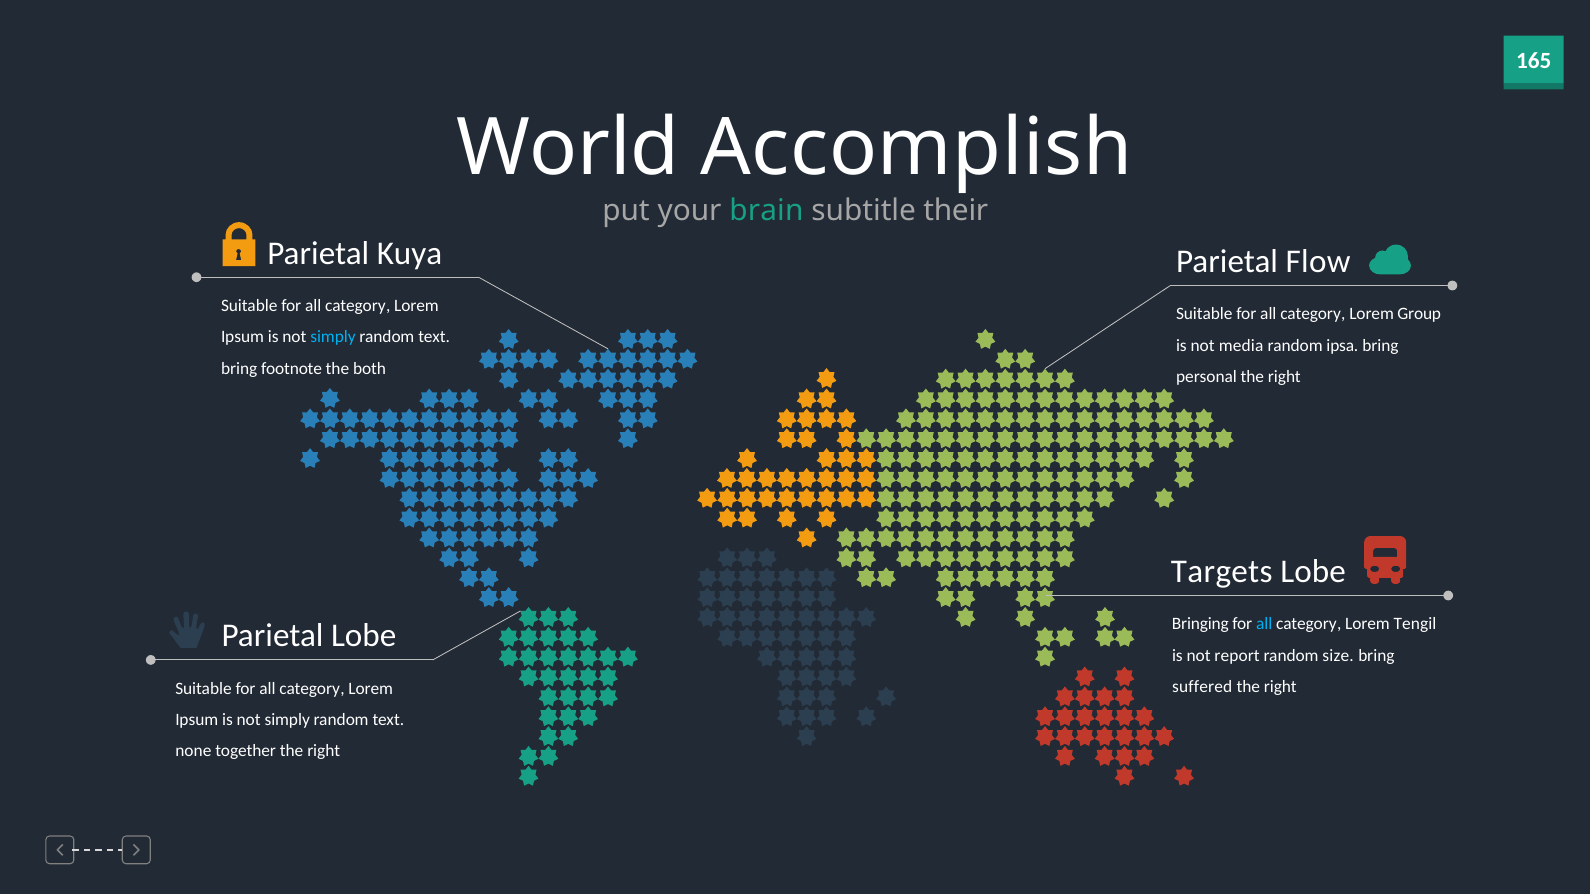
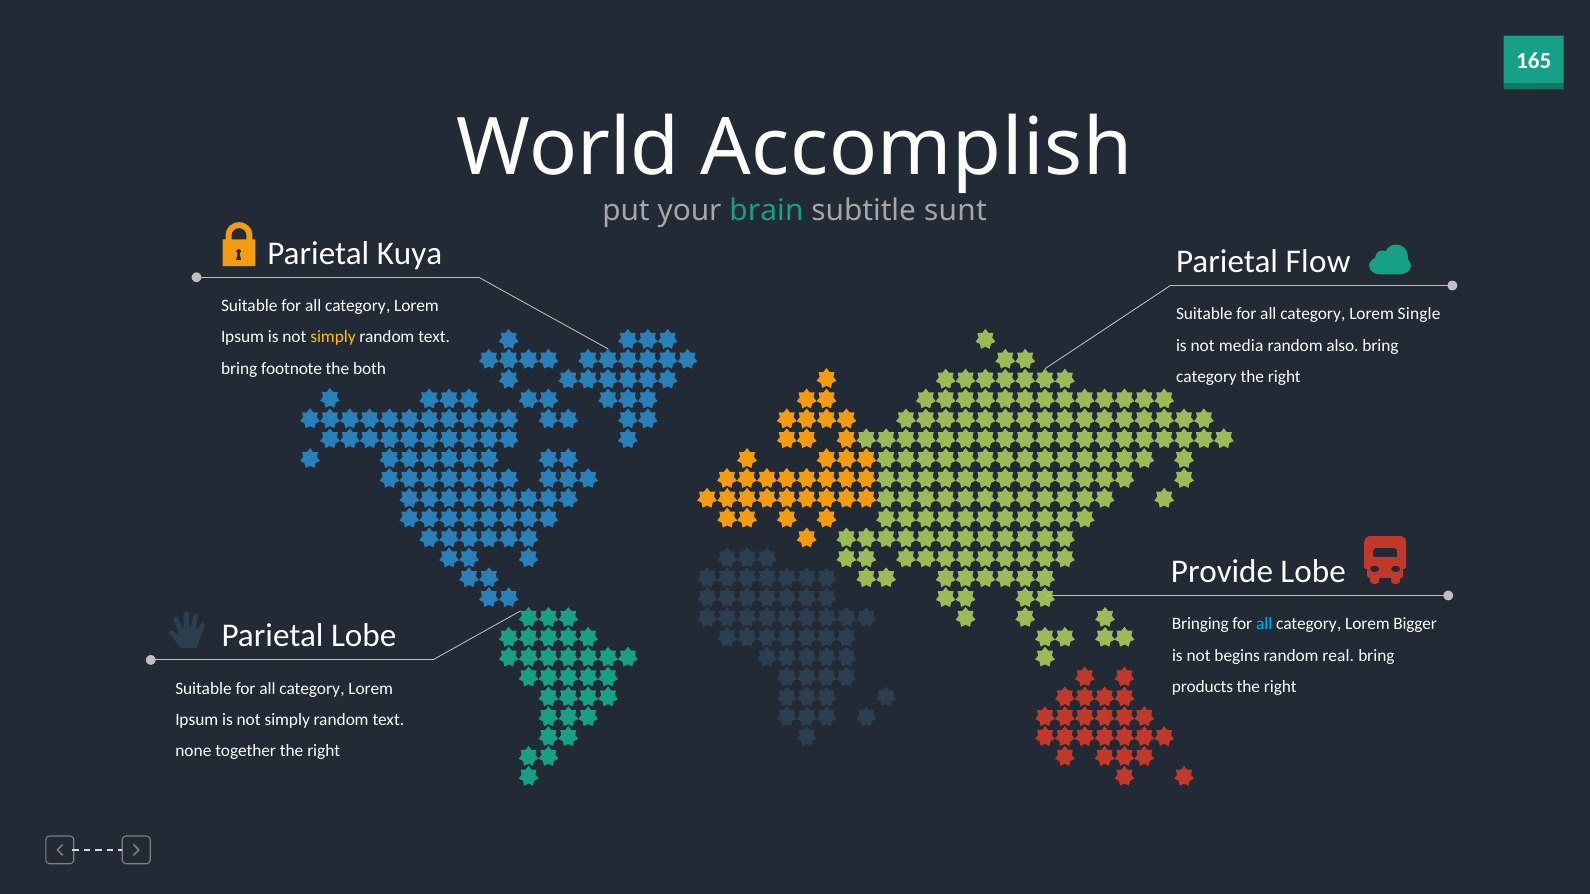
their: their -> sunt (956, 211)
Group: Group -> Single (1419, 314)
simply colour: light blue -> yellow (333, 337)
ipsa: ipsa -> also (1342, 346)
personal: personal -> category (1206, 377)
Targets: Targets -> Provide (1222, 572)
Tengil: Tengil -> Bigger (1415, 624)
report: report -> begins (1237, 656)
size: size -> real (1338, 656)
suffered: suffered -> products (1202, 687)
